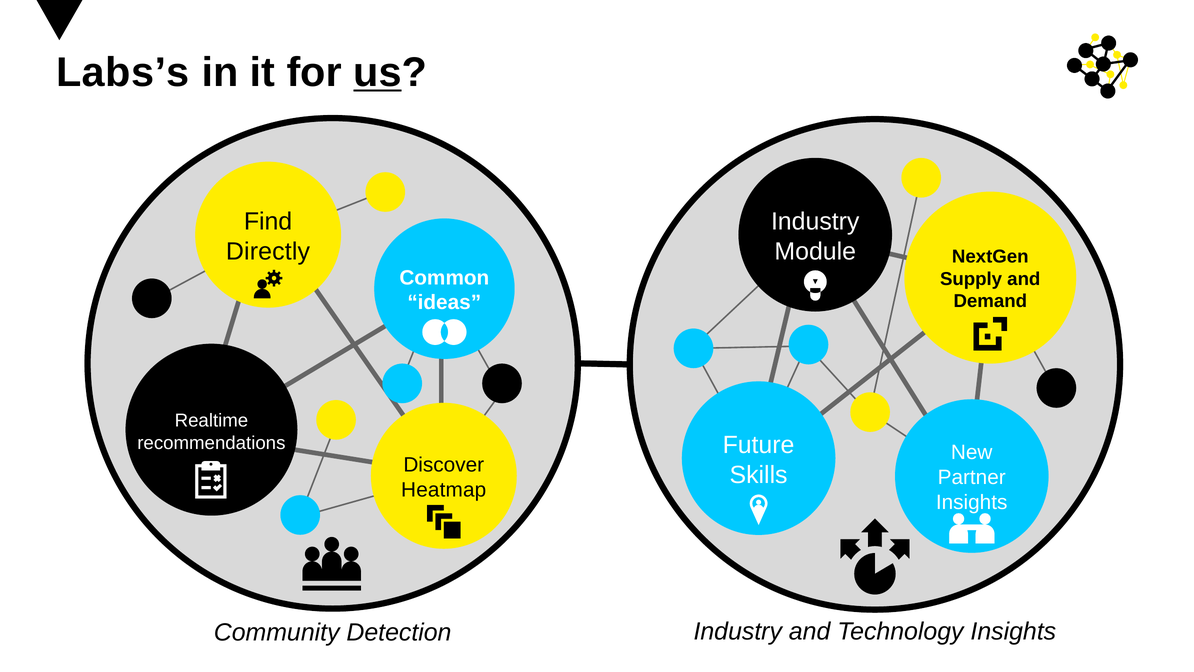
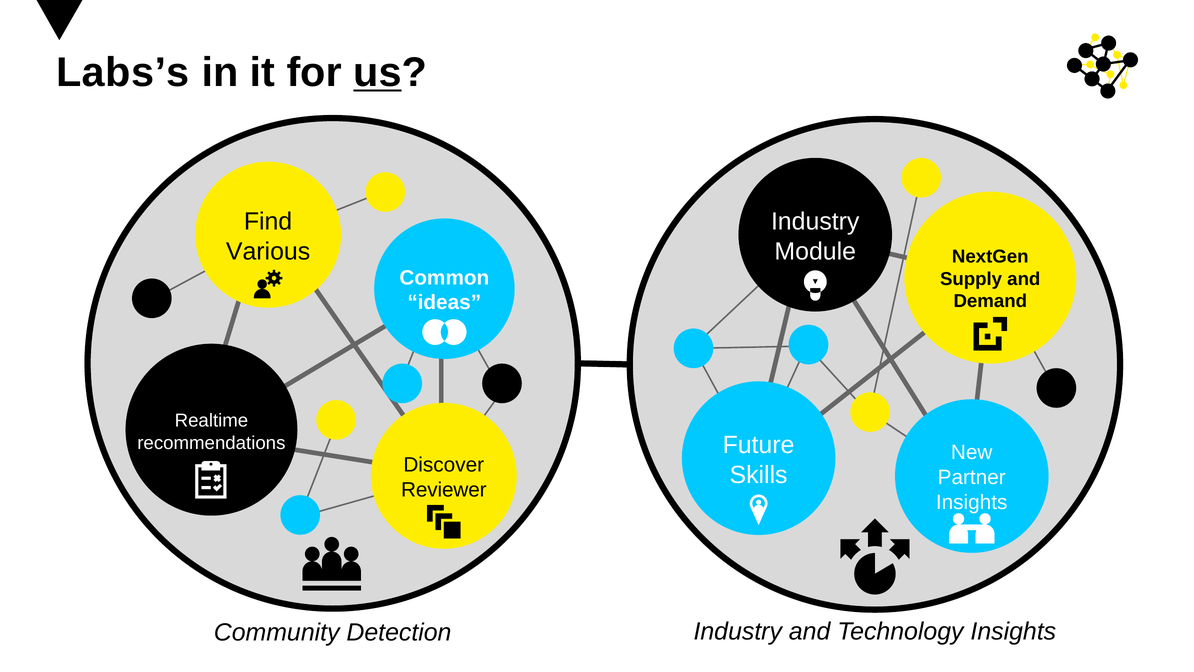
Directly: Directly -> Various (268, 251)
Heatmap: Heatmap -> Reviewer (444, 489)
